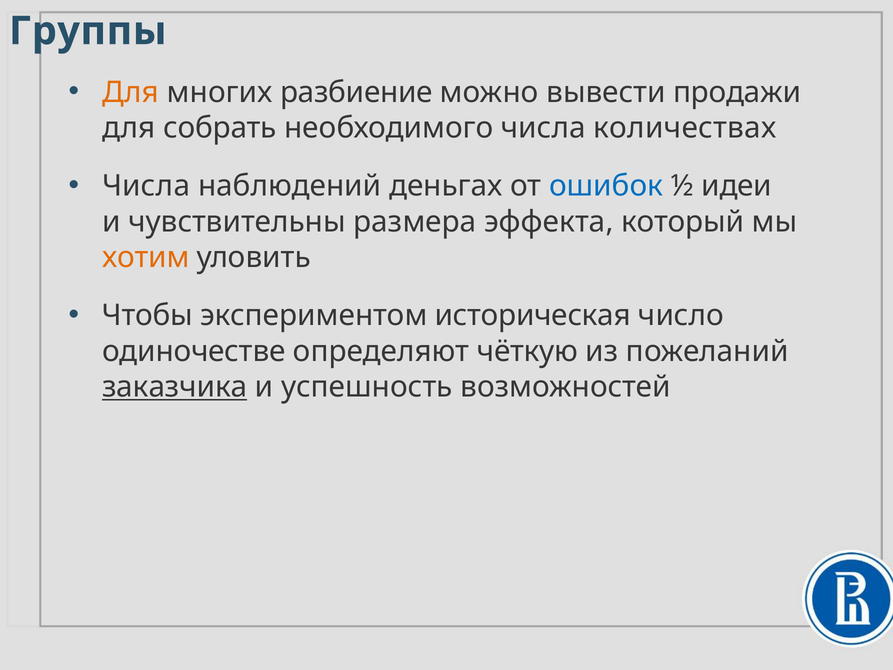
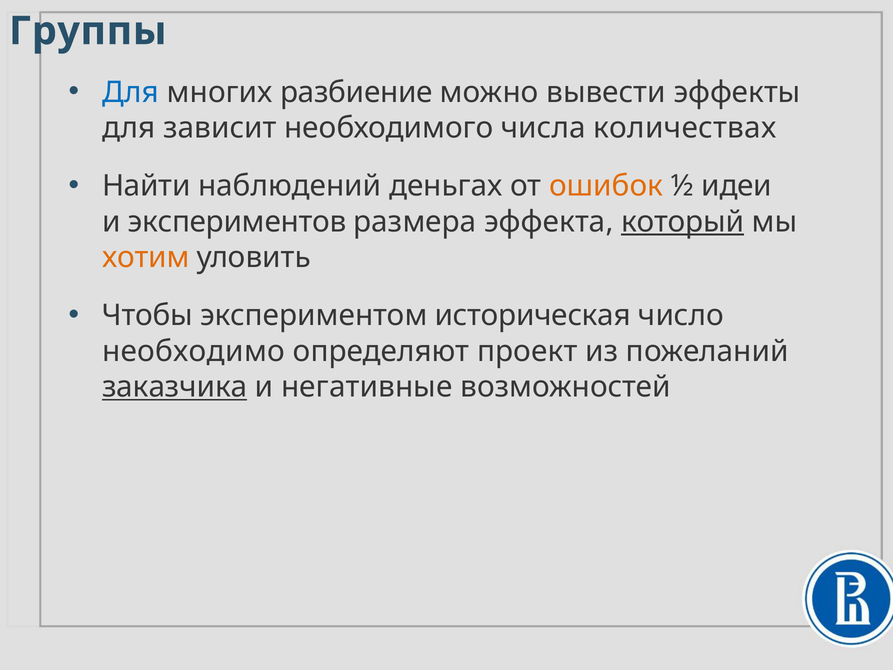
Для colour: orange -> blue (130, 92)
продажи: продажи -> эффекты (737, 92)
собрать: собрать -> зависит (220, 128)
Числа: Числа -> Найти (146, 186)
ошибок colour: blue -> orange (606, 186)
чувствительны: чувствительны -> экспериментов (237, 222)
который underline: none -> present (683, 222)
одиночестве: одиночестве -> необходимо (193, 351)
чёткую: чёткую -> проект (527, 351)
успешность: успешность -> негативные (367, 387)
